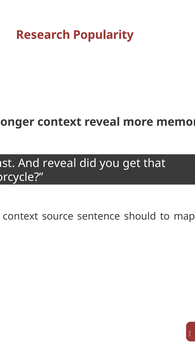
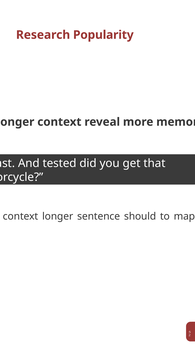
And reveal: reveal -> tested (60, 163)
context source: source -> longer (58, 216)
